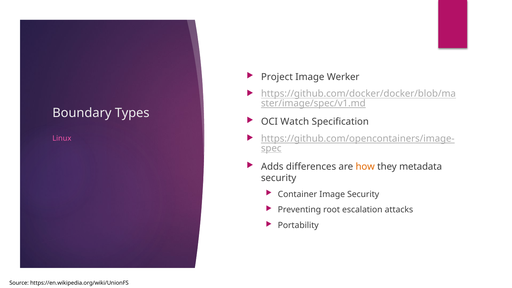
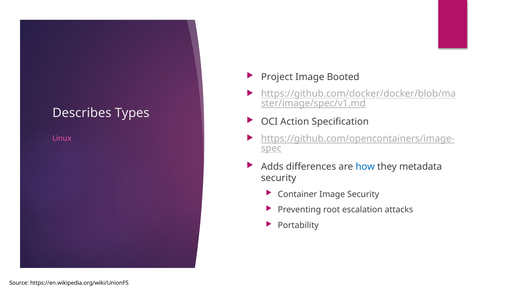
Werker: Werker -> Booted (343, 77)
Boundary: Boundary -> Describes (82, 113)
Watch: Watch -> Action (295, 122)
how colour: orange -> blue (365, 167)
